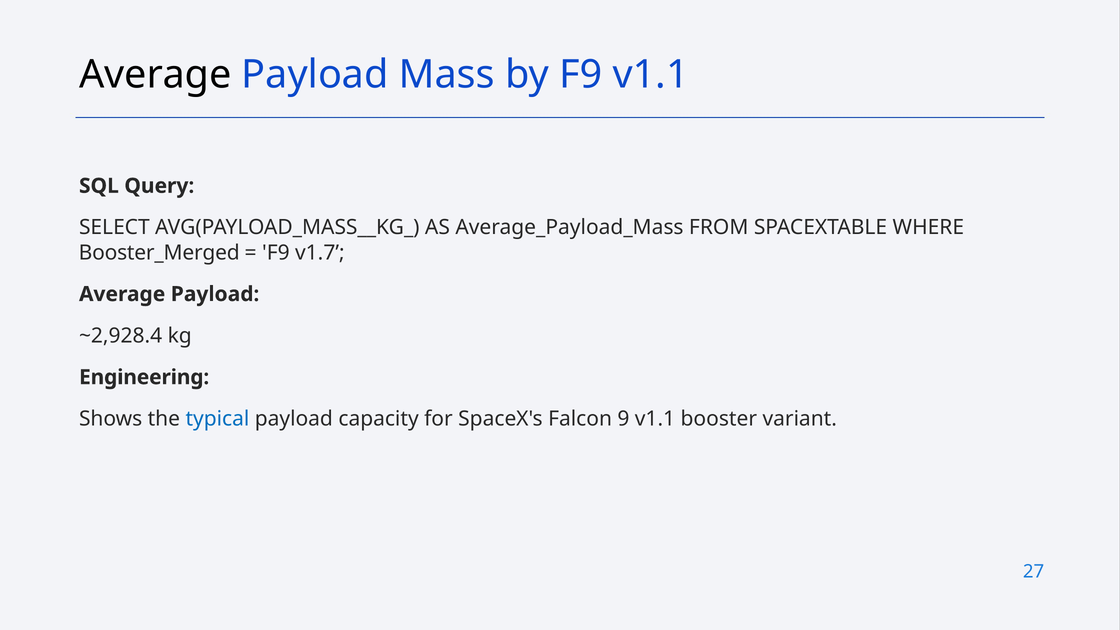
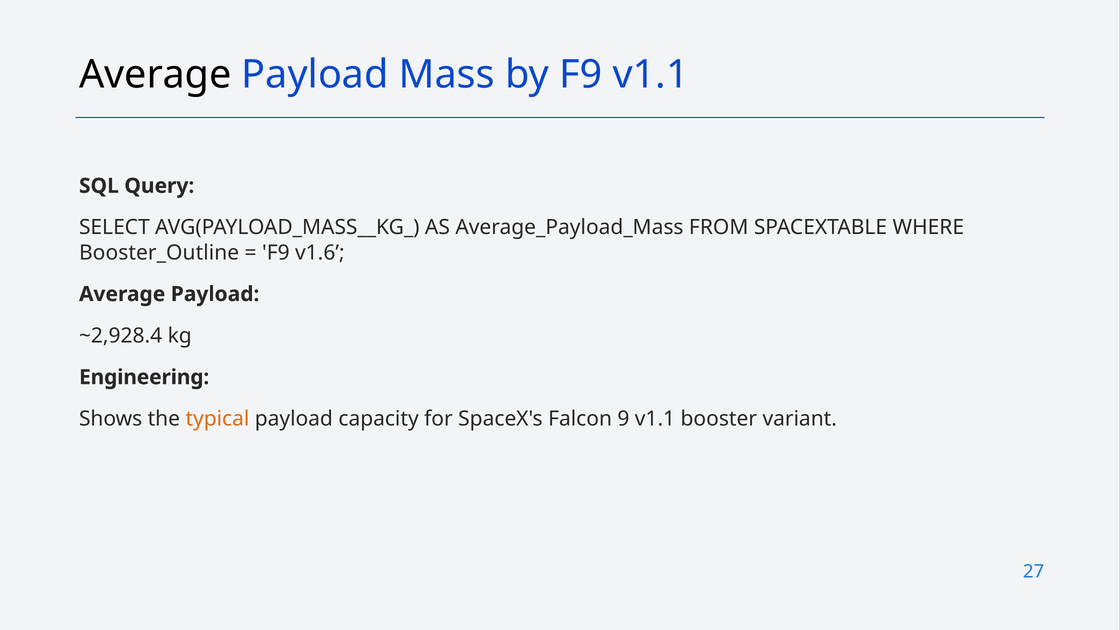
Booster_Merged: Booster_Merged -> Booster_Outline (159, 253)
v1.7: v1.7 -> v1.6 (320, 253)
typical colour: blue -> orange (217, 419)
